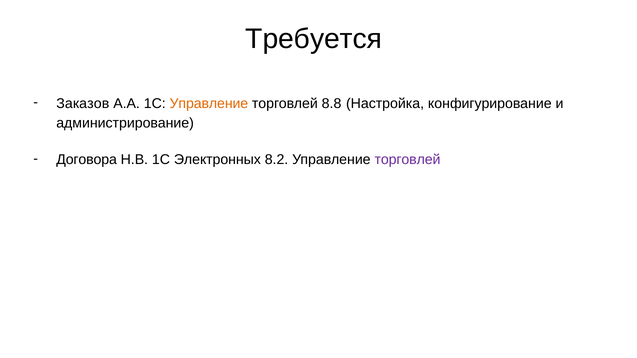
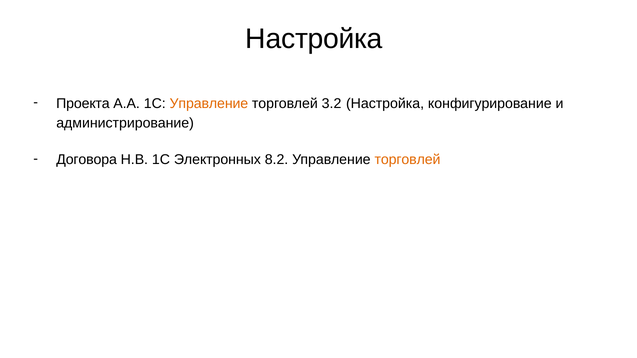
Требуется: Требуется -> Настройка (314, 39)
Заказов: Заказов -> Проекта (83, 103)
8.8: 8.8 -> 3.2 (332, 103)
торговлей colour: purple -> orange (407, 160)
